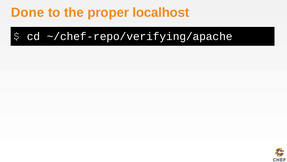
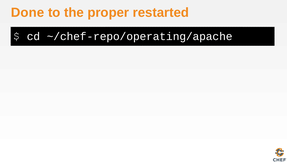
localhost: localhost -> restarted (161, 12)
~/chef-repo/verifying/apache: ~/chef-repo/verifying/apache -> ~/chef-repo/operating/apache (140, 36)
